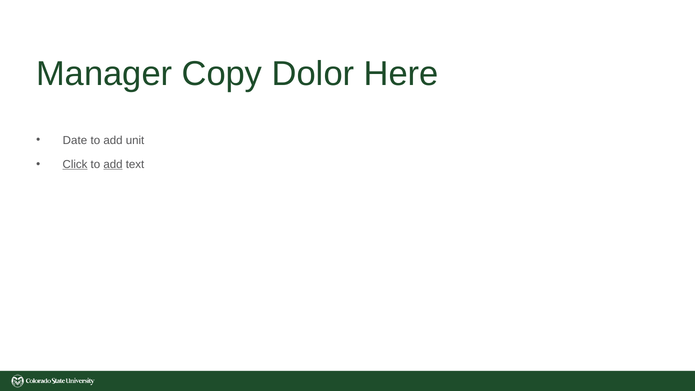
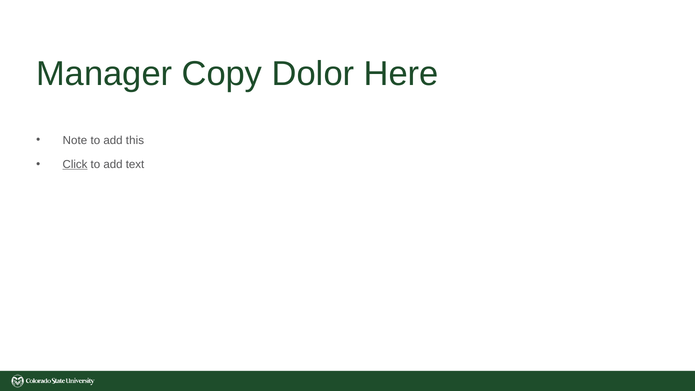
Date: Date -> Note (75, 140)
unit: unit -> this (135, 140)
add underline: present -> none (113, 164)
